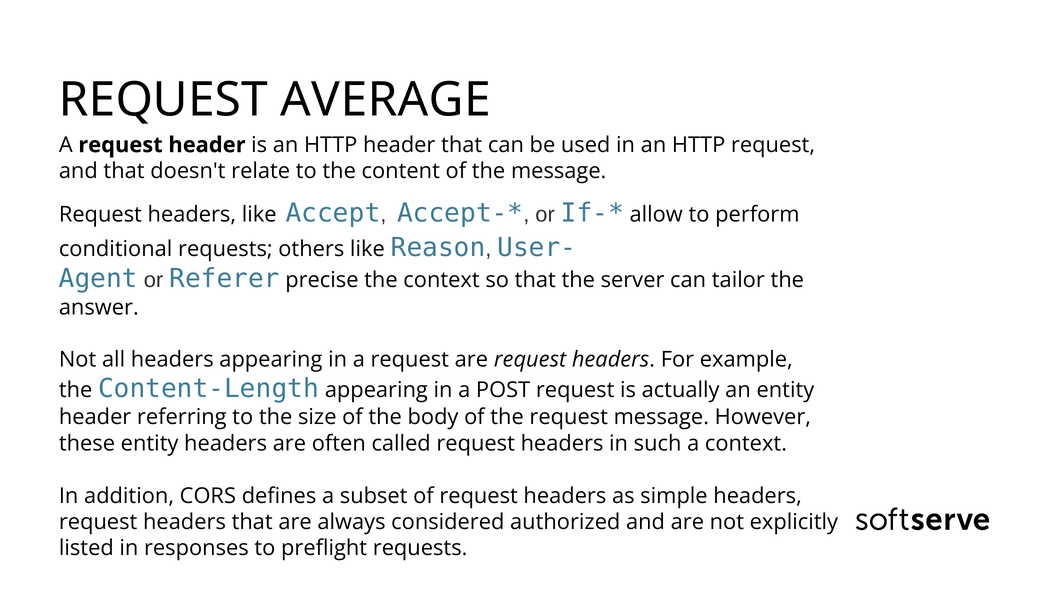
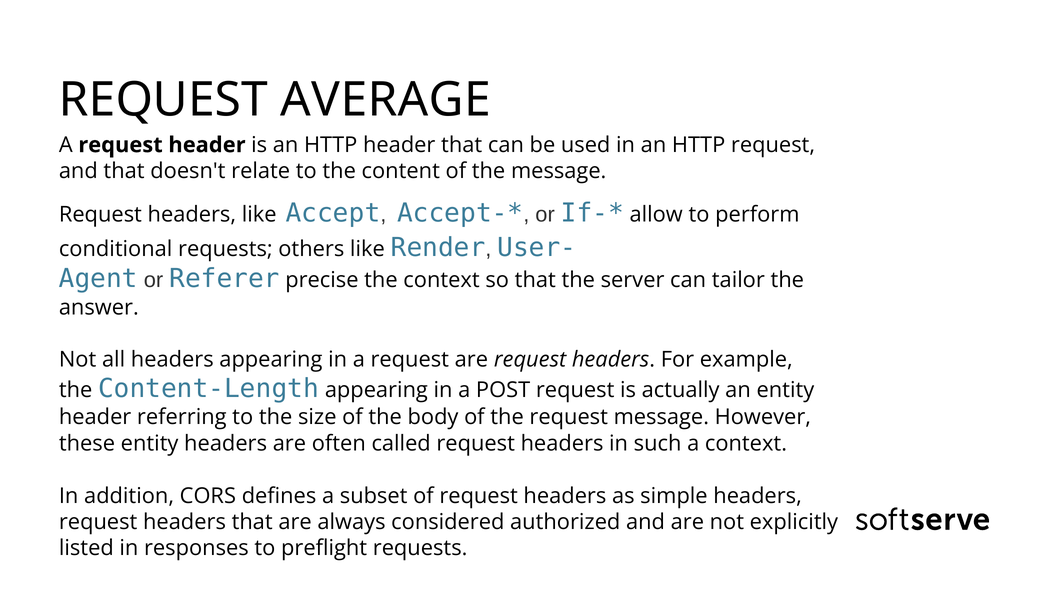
Reason: Reason -> Render (438, 248)
